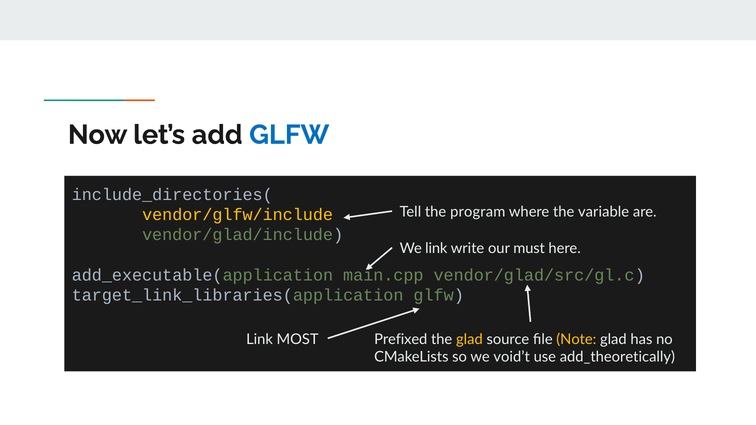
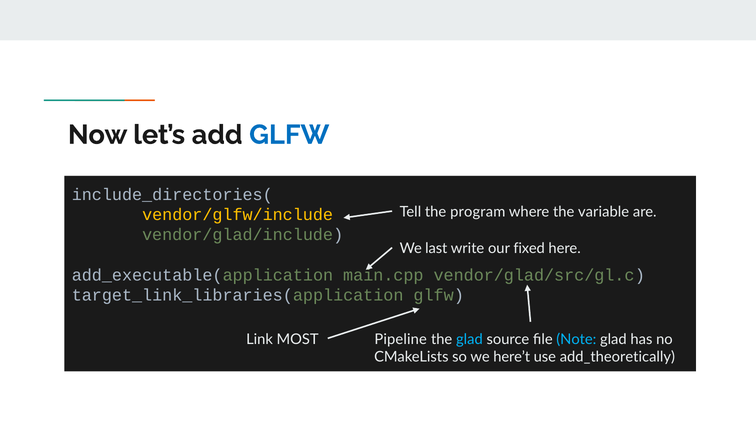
We link: link -> last (436, 249)
must: must -> fixed (529, 249)
Prefixed: Prefixed -> Pipeline (401, 339)
glad colour: yellow -> light blue (469, 339)
Note colour: yellow -> light blue (576, 339)
void’t: void’t -> here’t (512, 357)
